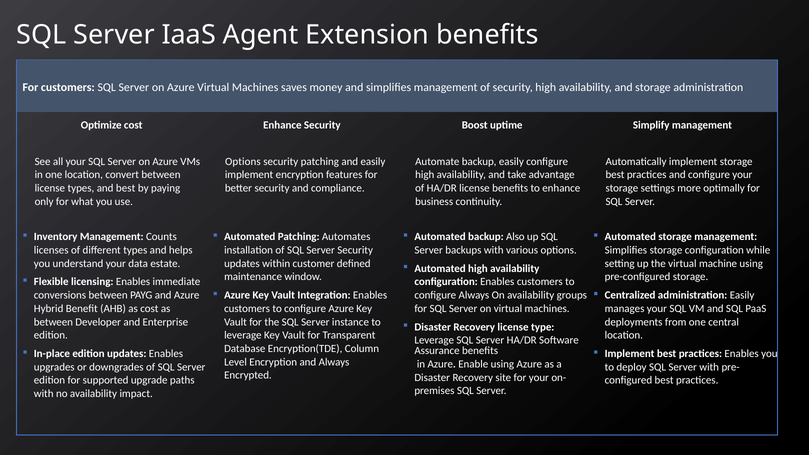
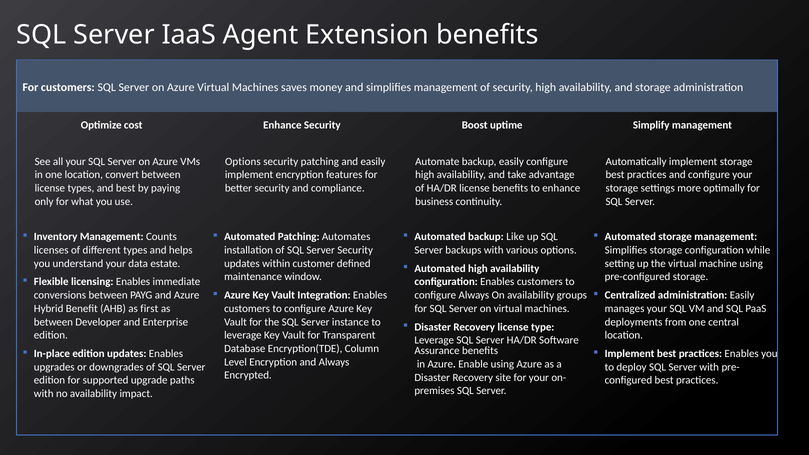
Also: Also -> Like (515, 237)
as cost: cost -> first (149, 309)
